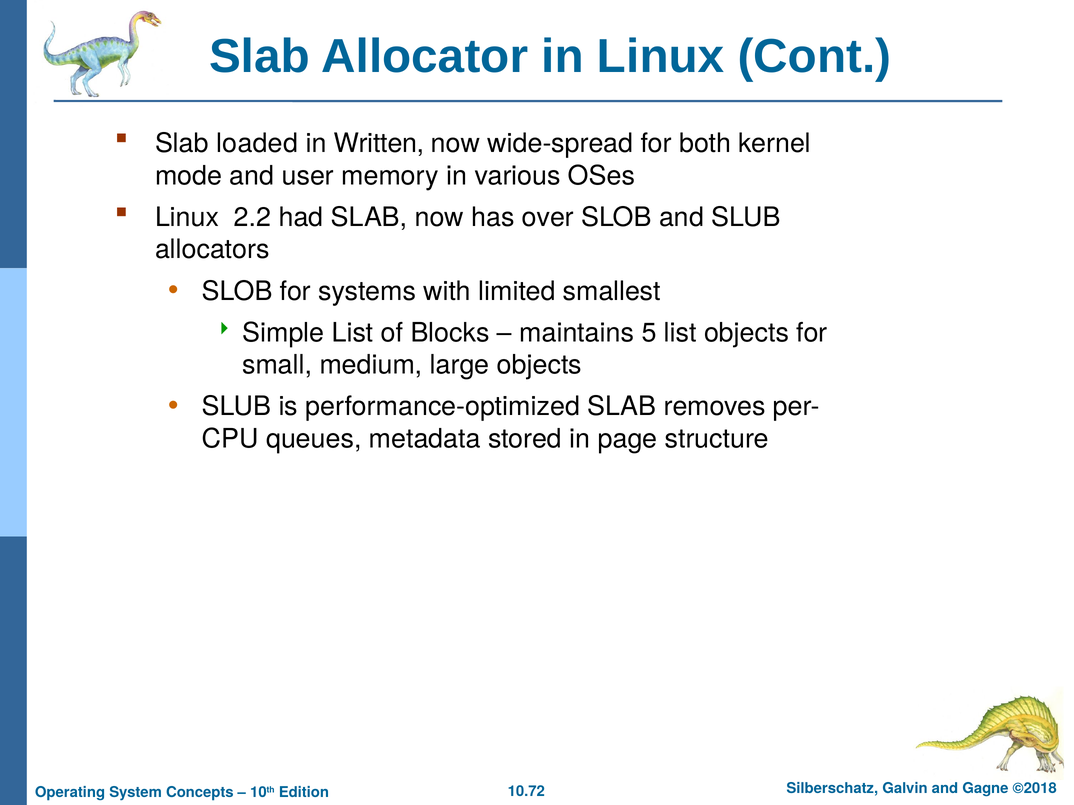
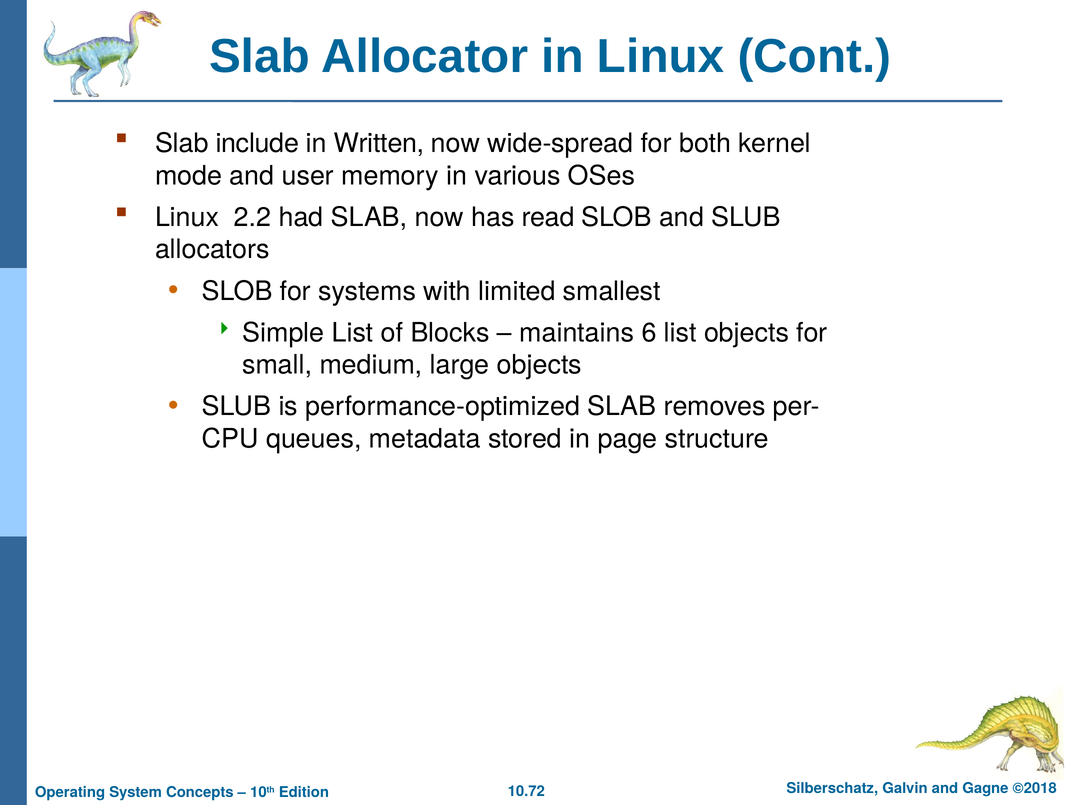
loaded: loaded -> include (257, 144)
over: over -> read (548, 218)
5: 5 -> 6 (649, 333)
